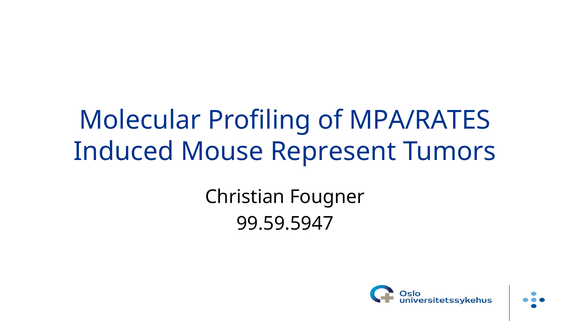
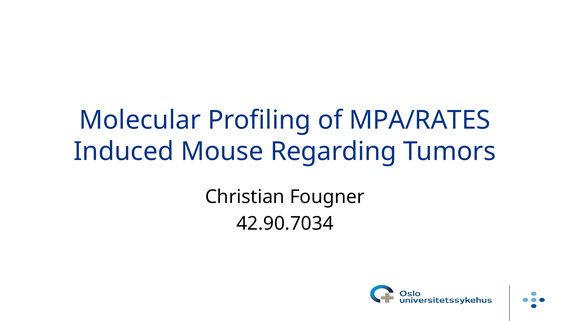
Represent: Represent -> Regarding (333, 151)
99.59.5947: 99.59.5947 -> 42.90.7034 (285, 223)
